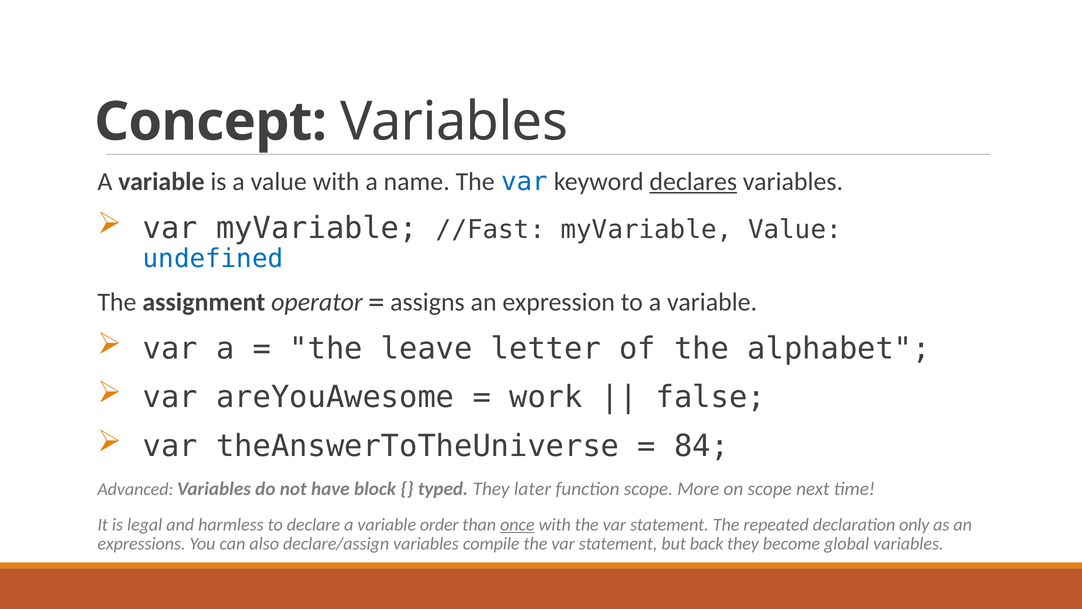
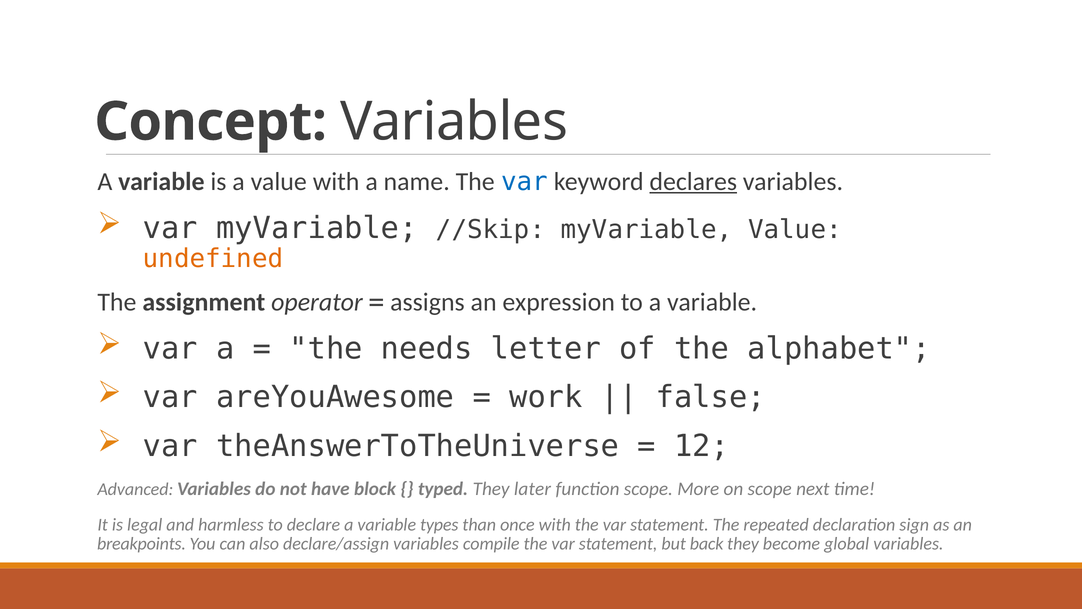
//Fast: //Fast -> //Skip (491, 229)
undefined colour: blue -> orange (213, 258)
leave: leave -> needs (427, 348)
84: 84 -> 12 (702, 446)
order: order -> types (439, 524)
once underline: present -> none (517, 524)
only: only -> sign (914, 524)
expressions: expressions -> breakpoints (142, 544)
